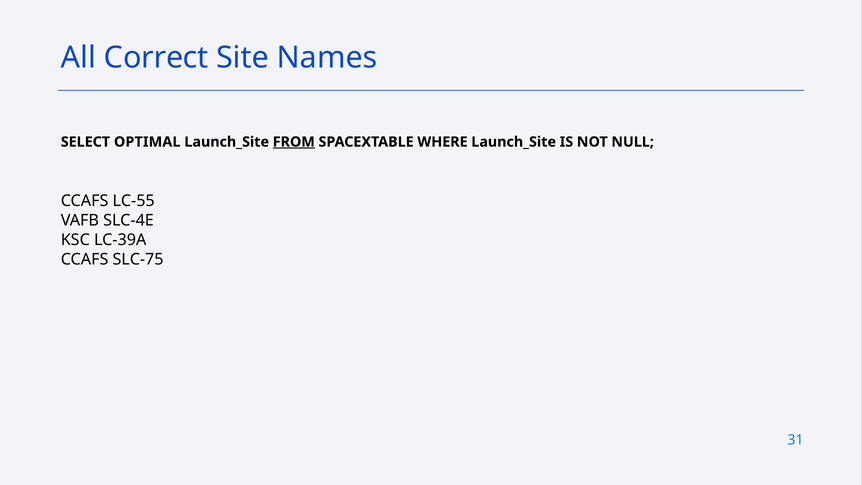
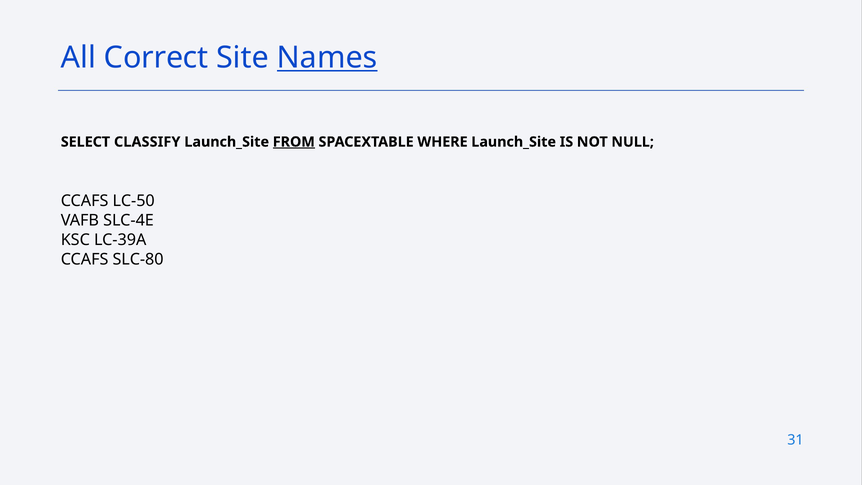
Names underline: none -> present (327, 58)
OPTIMAL: OPTIMAL -> CLASSIFY (147, 142)
LC-55: LC-55 -> LC-50 (134, 201)
SLC-75: SLC-75 -> SLC-80 (138, 259)
